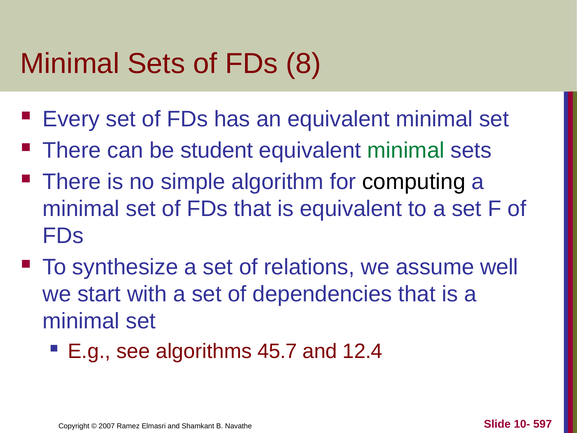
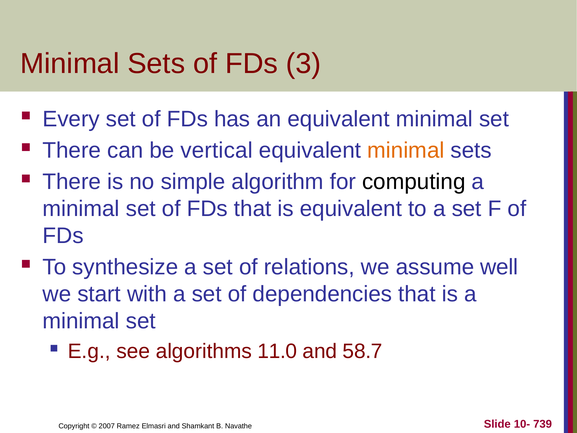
8: 8 -> 3 (304, 64)
student: student -> vertical (217, 150)
minimal colour: green -> orange (406, 150)
45.7: 45.7 -> 11.0 (277, 351)
12.4: 12.4 -> 58.7 (363, 351)
597: 597 -> 739 (543, 424)
